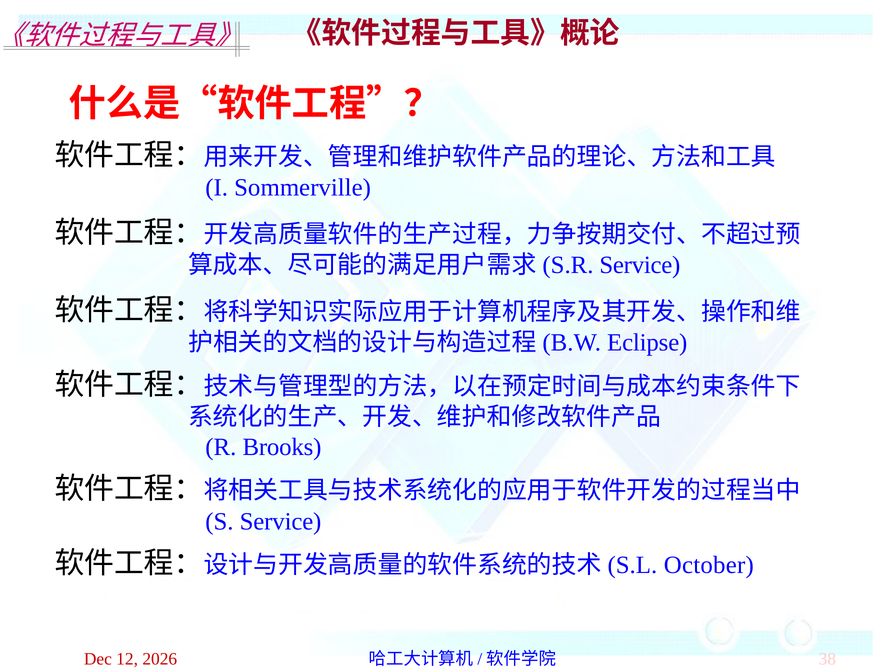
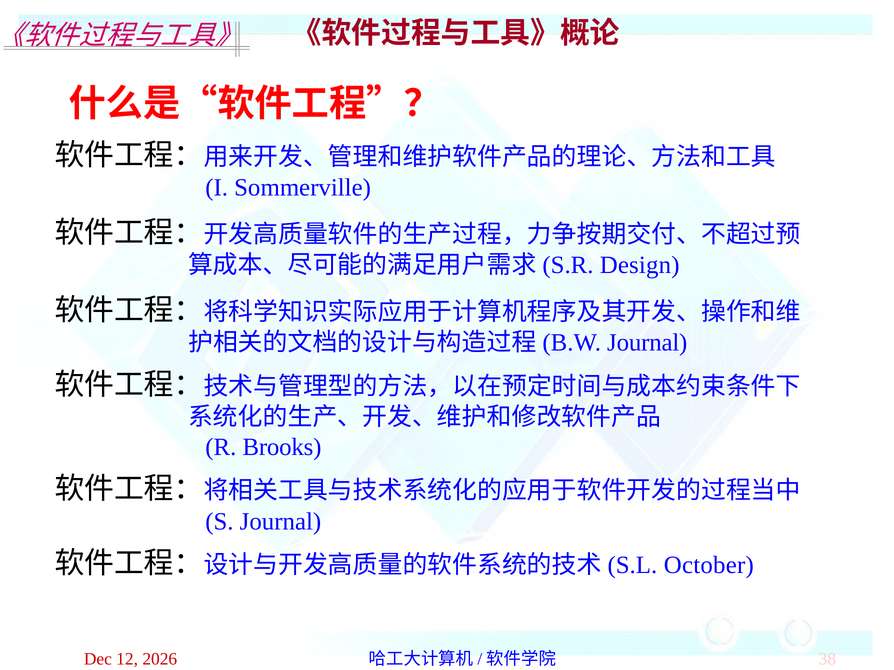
Service: Service -> Design (640, 265)
Eclipse: Eclipse -> Journal (647, 343)
S Service: Service -> Journal (280, 522)
